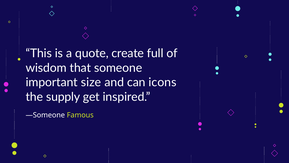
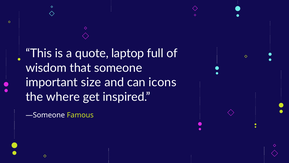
create: create -> laptop (128, 53)
supply: supply -> where (63, 97)
